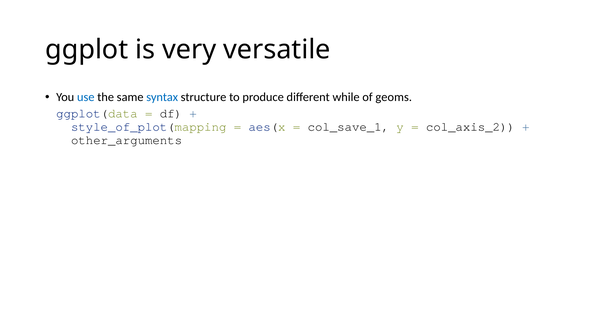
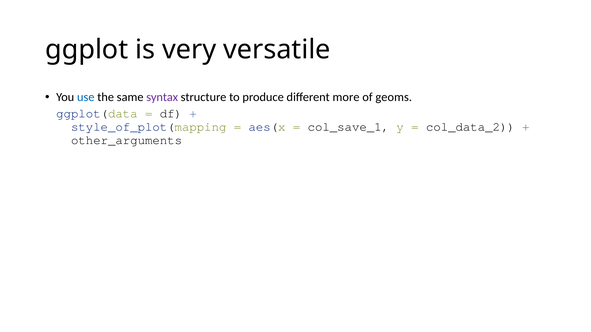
syntax colour: blue -> purple (162, 97)
while: while -> more (346, 97)
col_axis_2: col_axis_2 -> col_data_2 (470, 127)
